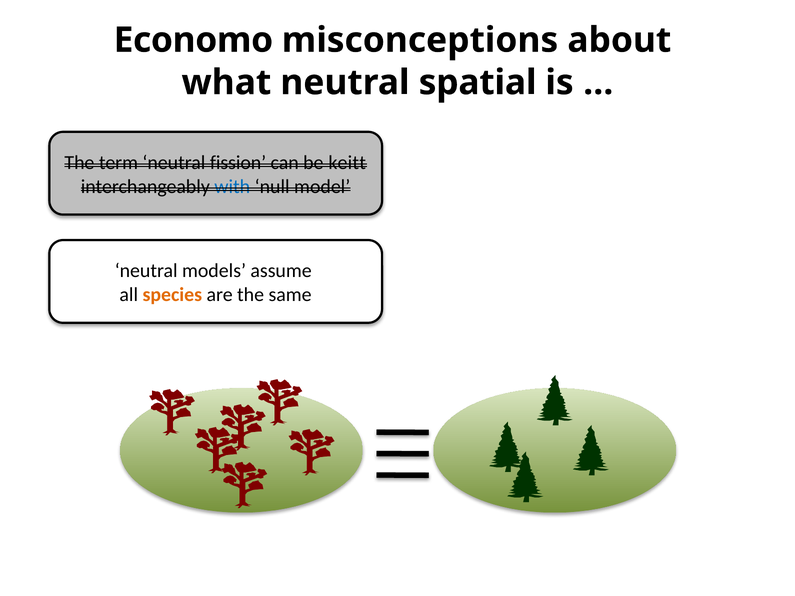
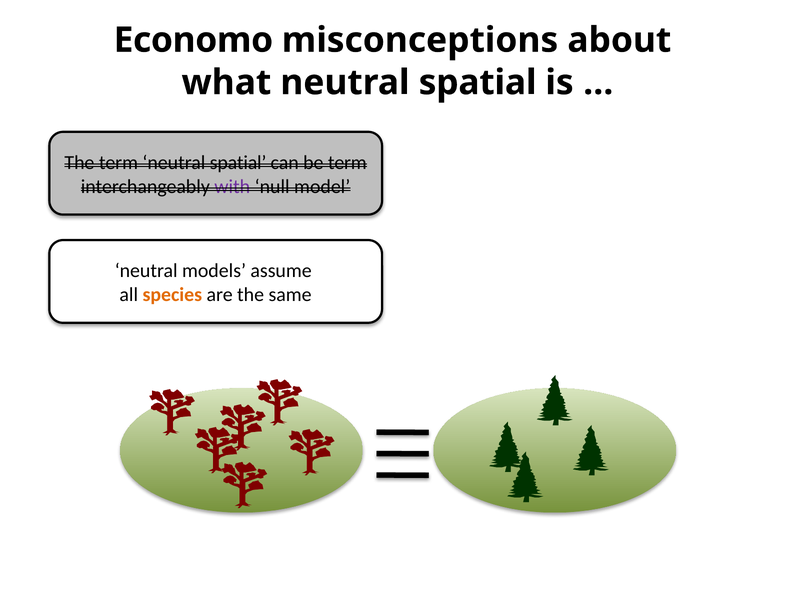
term neutral fission: fission -> spatial (238, 163)
be keitt: keitt -> term (347, 163)
with colour: blue -> purple (232, 187)
